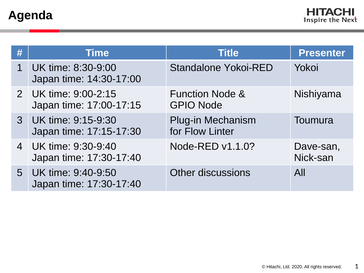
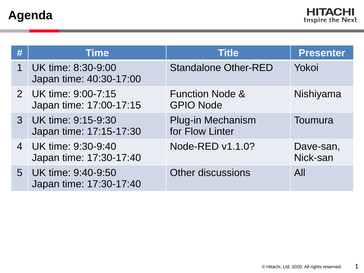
Yokoi-RED: Yokoi-RED -> Other-RED (248, 68)
14:30-17:00: 14:30-17:00 -> 40:30-17:00 (114, 79)
9:00-2:15: 9:00-2:15 -> 9:00-7:15 (95, 94)
